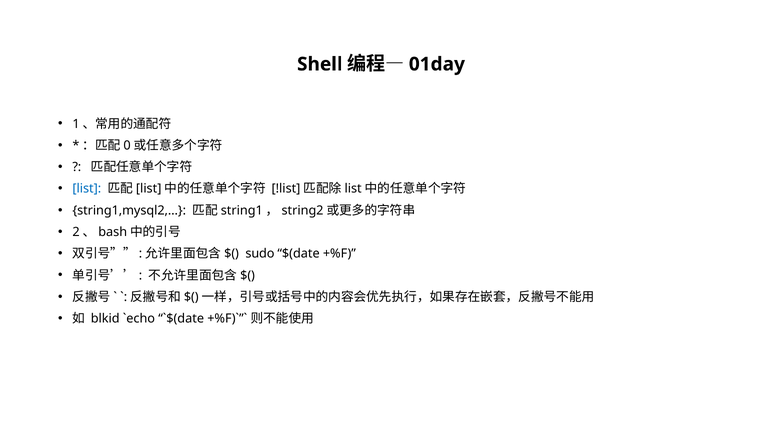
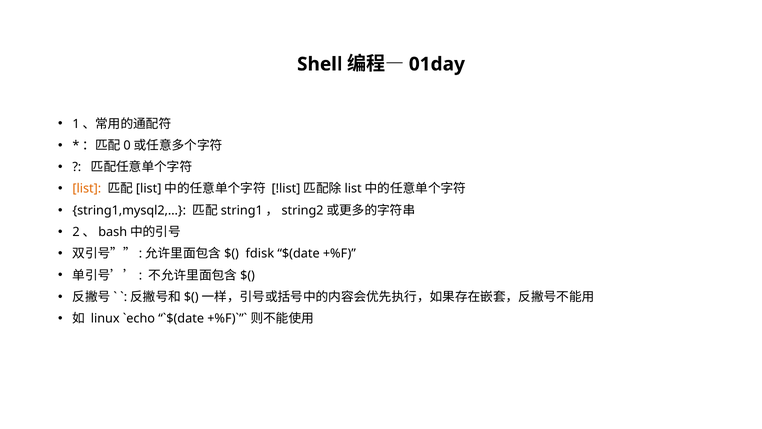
list colour: blue -> orange (87, 189)
sudo: sudo -> fdisk (260, 253)
blkid: blkid -> linux (105, 318)
